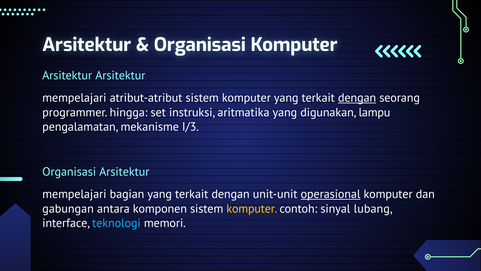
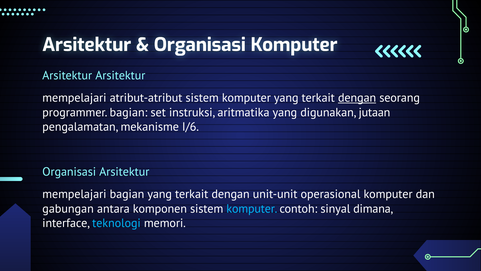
programmer hingga: hingga -> bagian (128, 112)
lampu: lampu -> jutaan (374, 112)
I/3: I/3 -> I/6 (191, 127)
operasional underline: present -> none (331, 194)
komputer colour: yellow -> light blue (252, 208)
lubang: lubang -> dimana (373, 208)
